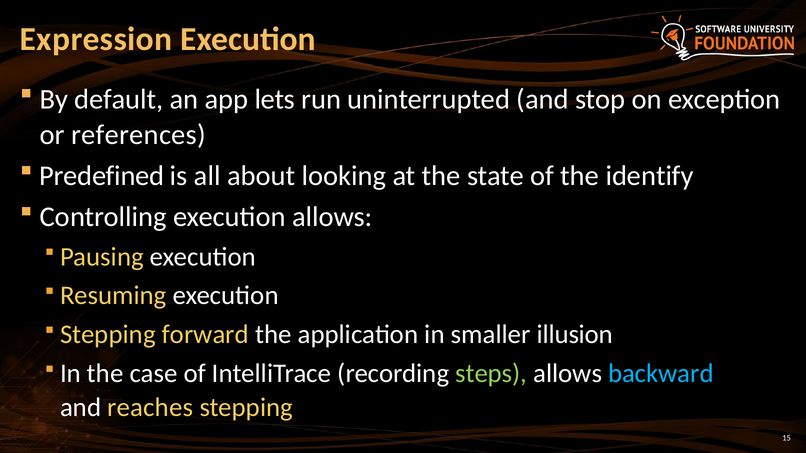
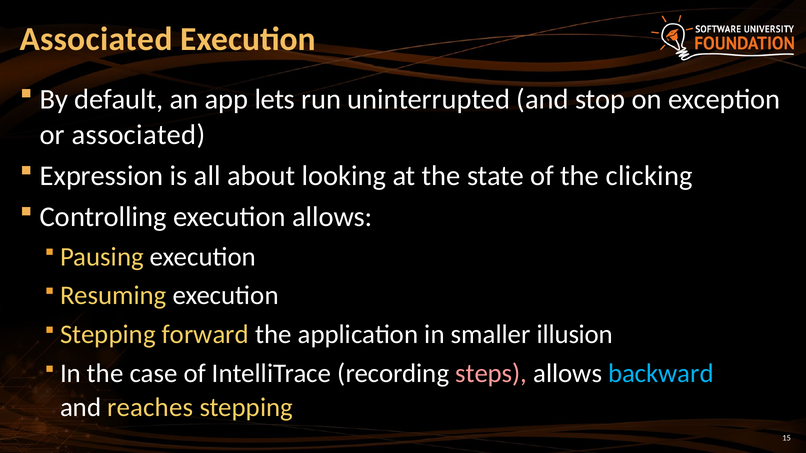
Expression: Expression -> Associated (96, 39)
or references: references -> associated (138, 135)
Predefined: Predefined -> Expression (102, 176)
identify: identify -> clicking (649, 176)
steps colour: light green -> pink (491, 374)
